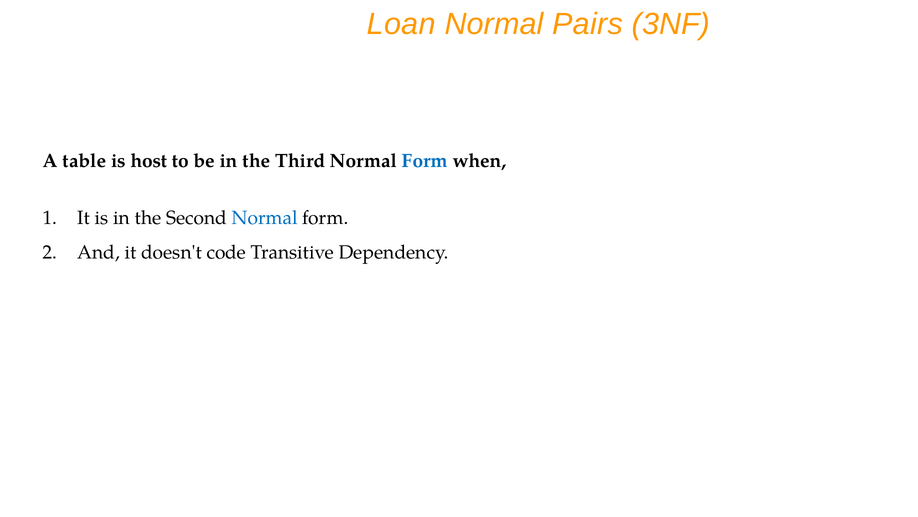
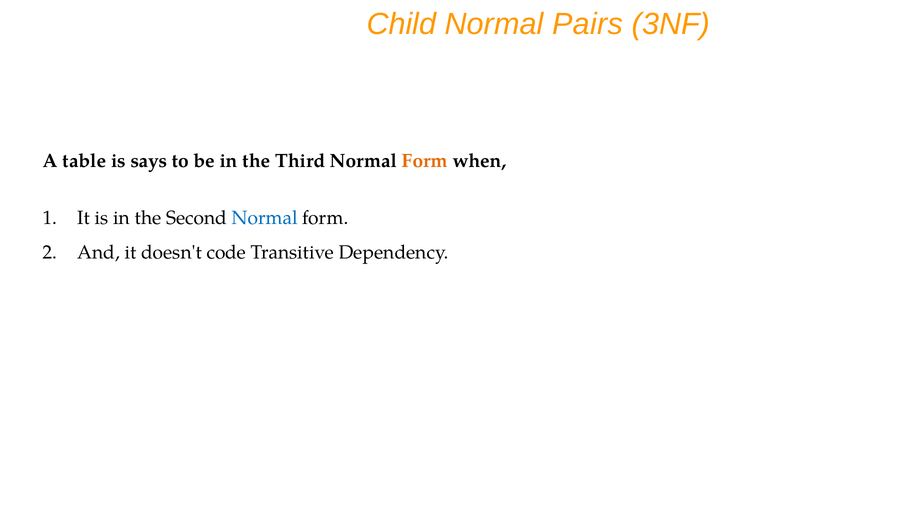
Loan: Loan -> Child (401, 24)
host: host -> says (149, 161)
Form colour: blue -> orange (425, 161)
